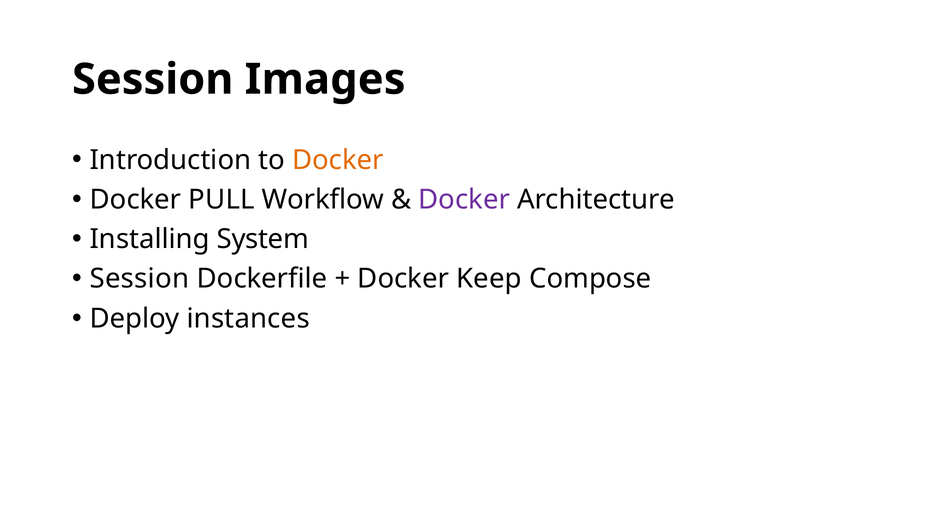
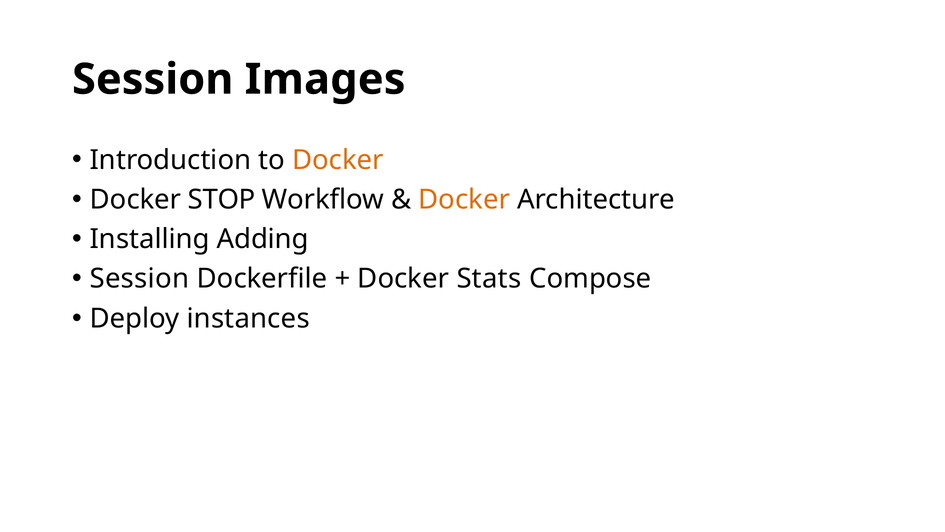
PULL: PULL -> STOP (222, 199)
Docker colour: purple -> orange (464, 199)
System: System -> Adding (263, 239)
Keep: Keep -> Stats (489, 279)
